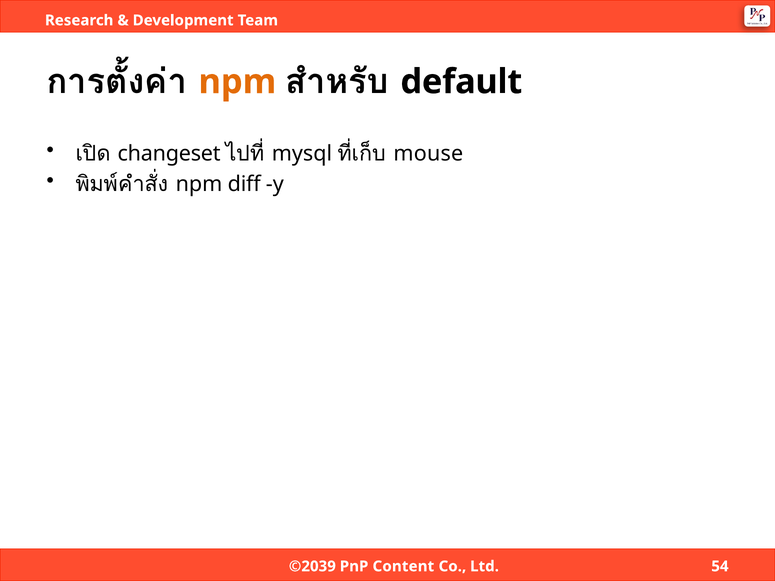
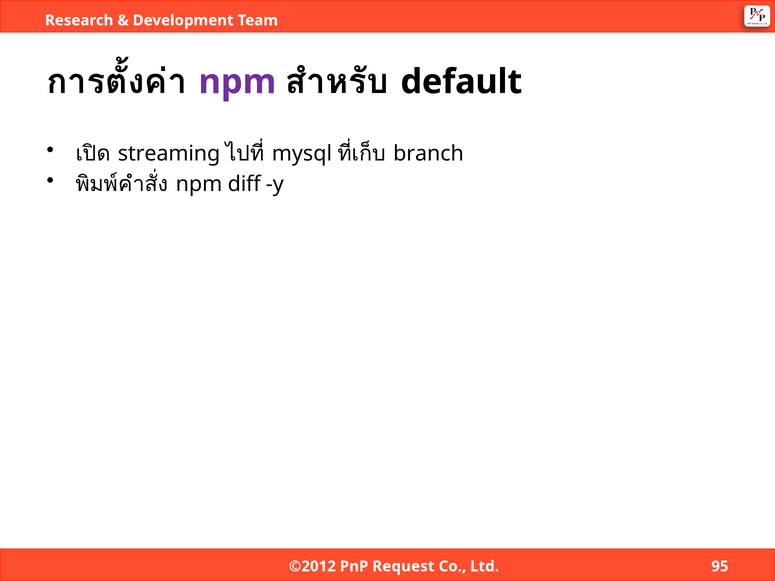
npm colour: orange -> purple (237, 82)
changeset: changeset -> streaming (169, 154)
mouse: mouse -> branch (429, 154)
©2039: ©2039 -> ©2012 (312, 567)
Content: Content -> Request (403, 567)
54: 54 -> 95 (720, 567)
